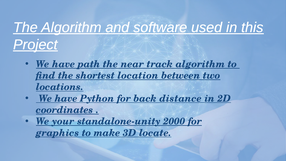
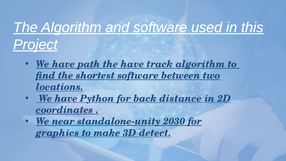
the near: near -> have (132, 64)
shortest location: location -> software (138, 76)
your: your -> near (63, 121)
2000: 2000 -> 2030 (174, 121)
locate: locate -> detect (155, 133)
